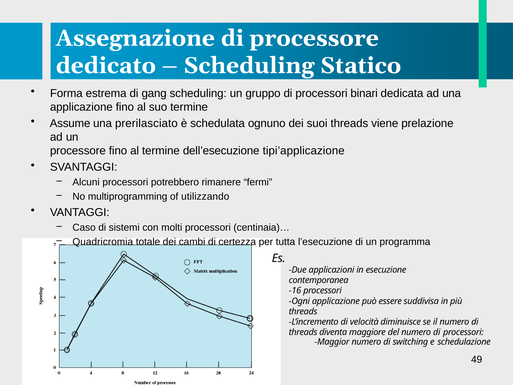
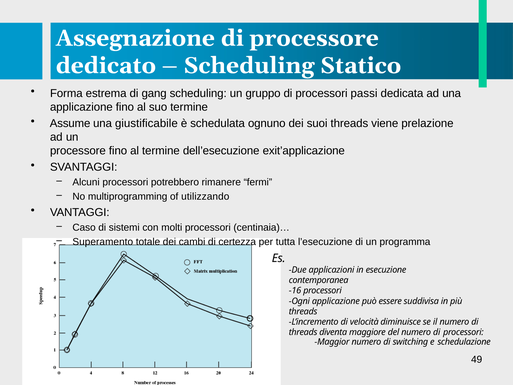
binari: binari -> passi (364, 93)
prerilasciato: prerilasciato -> giustificabile (146, 123)
tipi’applicazione: tipi’applicazione -> exit’applicazione (304, 151)
Quadricromia: Quadricromia -> Superamento (103, 242)
